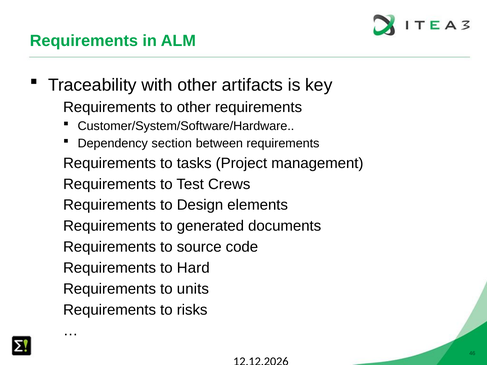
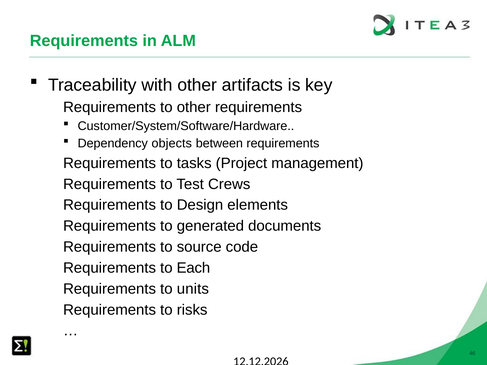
section: section -> objects (172, 144)
Hard: Hard -> Each (193, 268)
